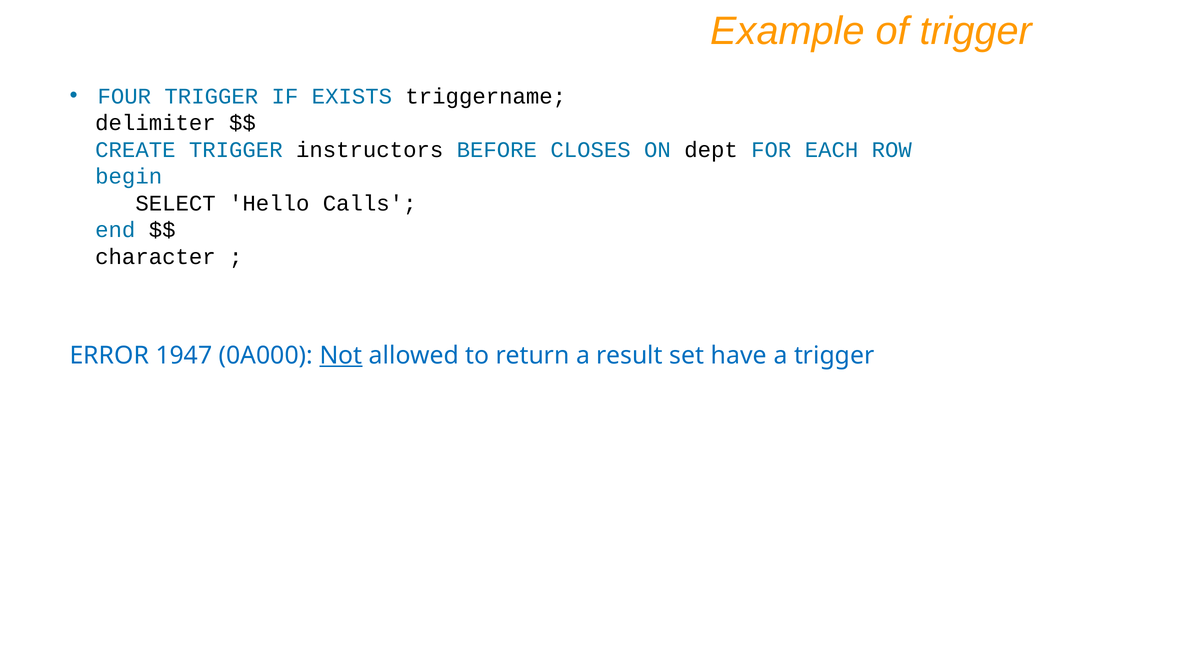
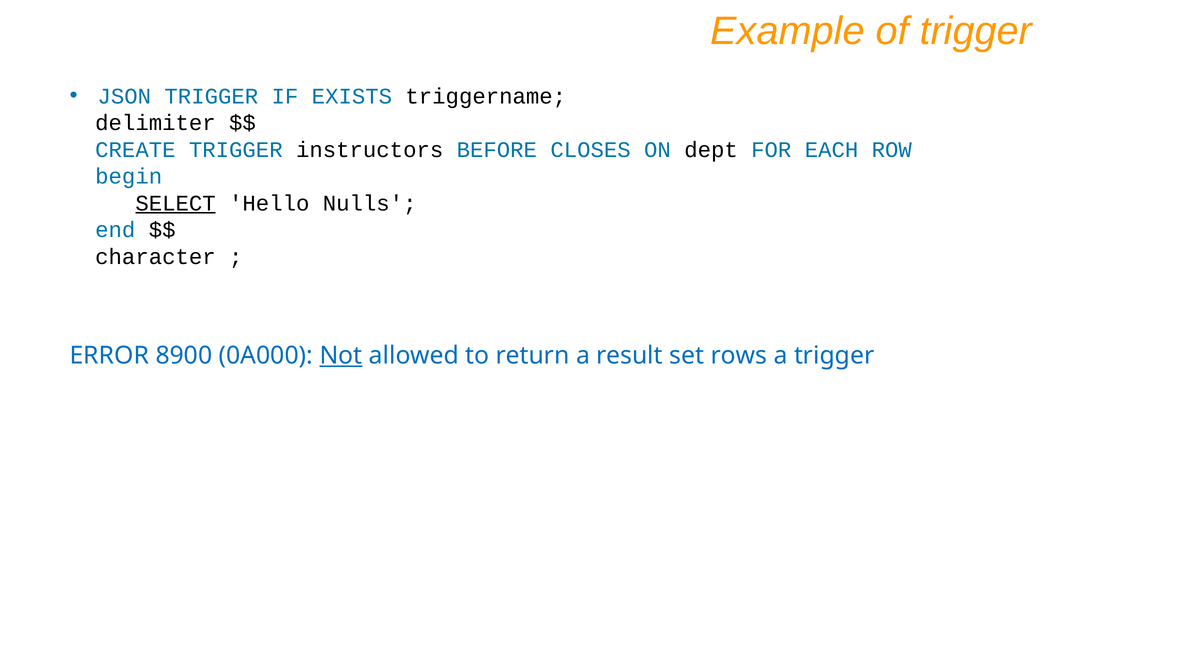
FOUR: FOUR -> JSON (124, 96)
SELECT underline: none -> present (176, 203)
Calls: Calls -> Nulls (370, 203)
1947: 1947 -> 8900 (184, 356)
have: have -> rows (739, 356)
